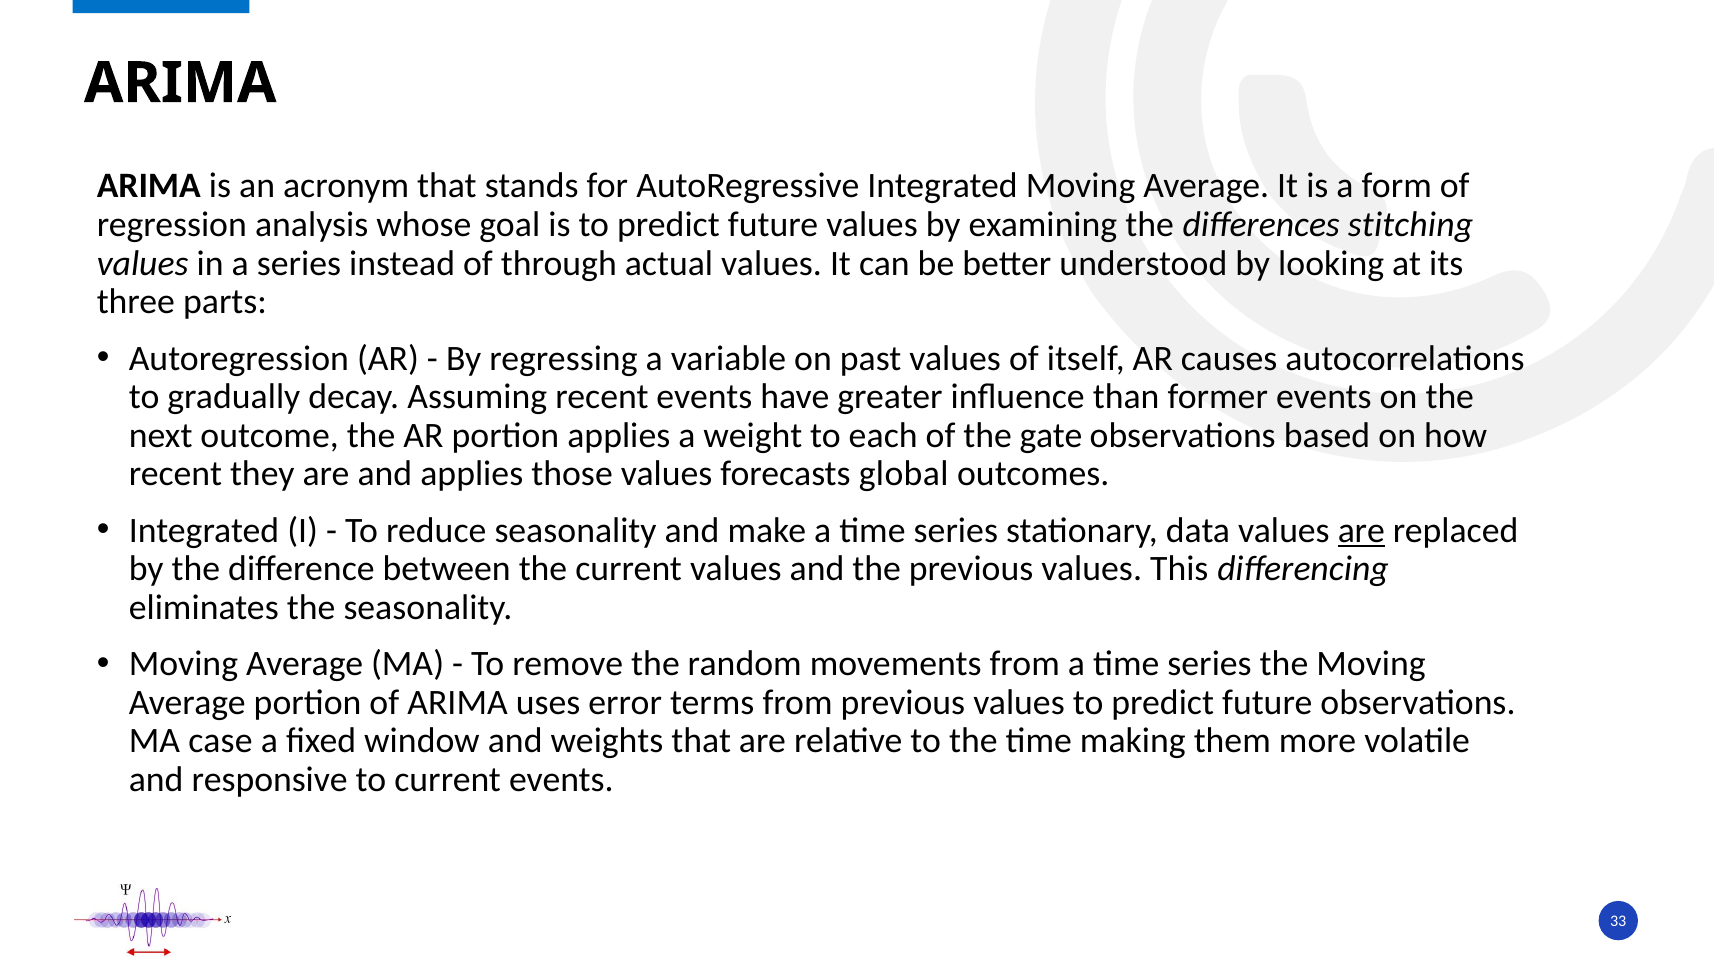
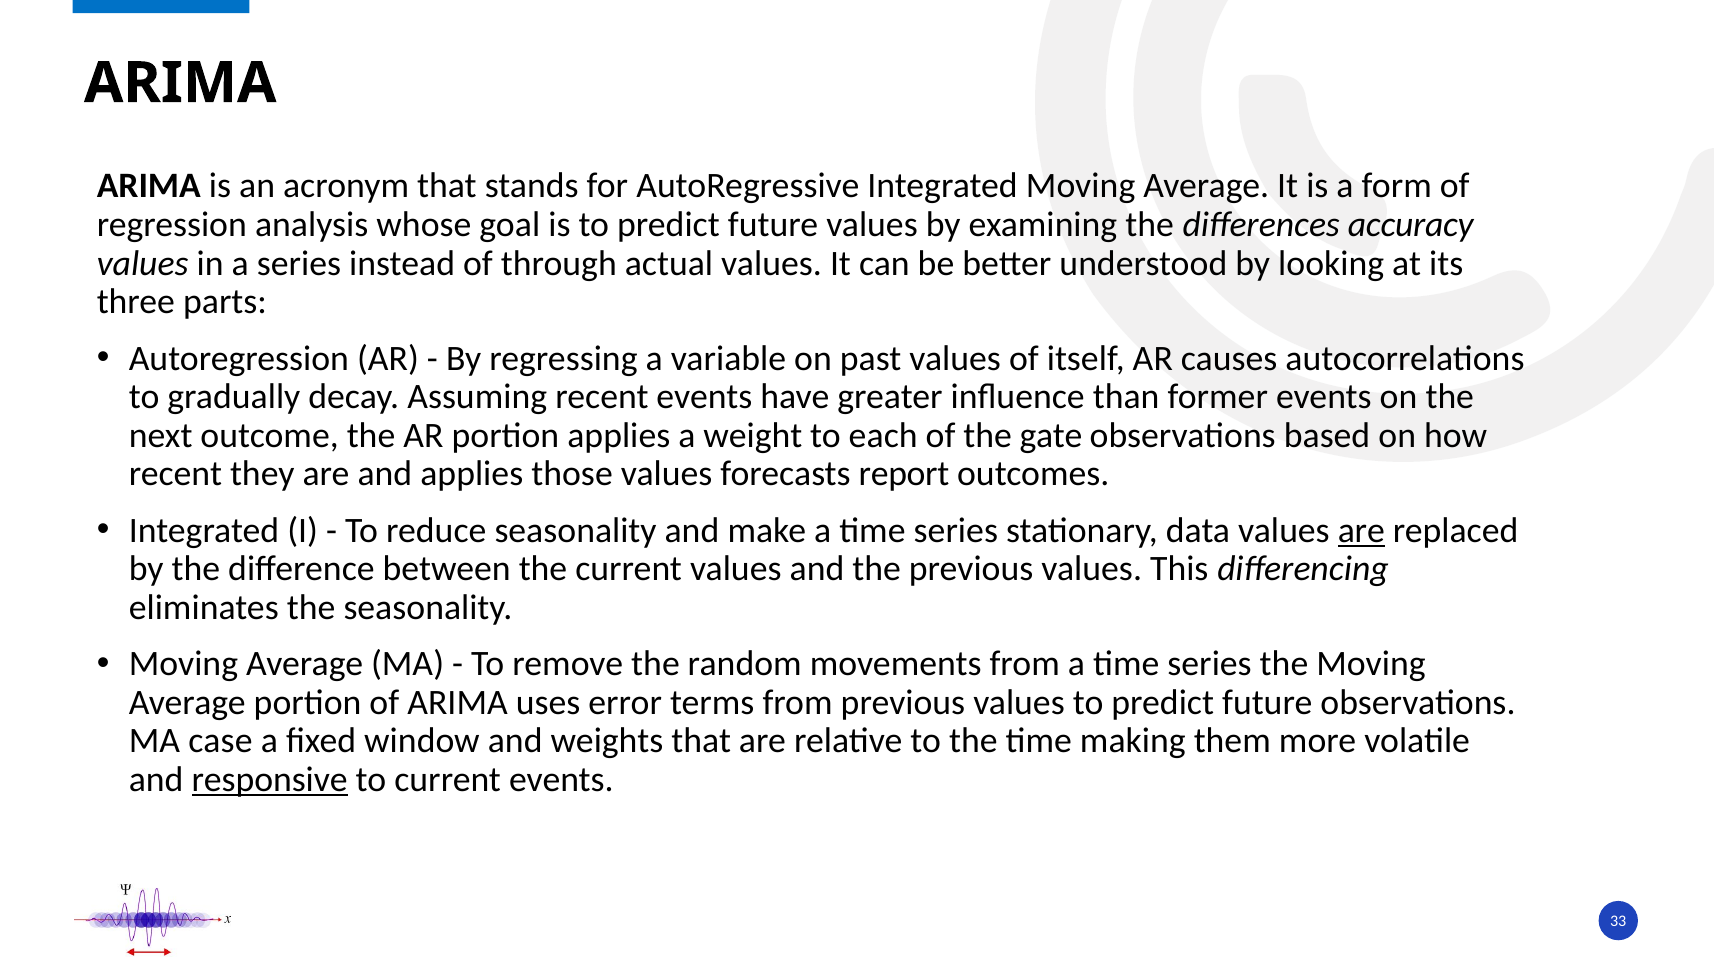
stitching: stitching -> accuracy (1411, 225)
global: global -> report (904, 474)
responsive underline: none -> present (270, 780)
